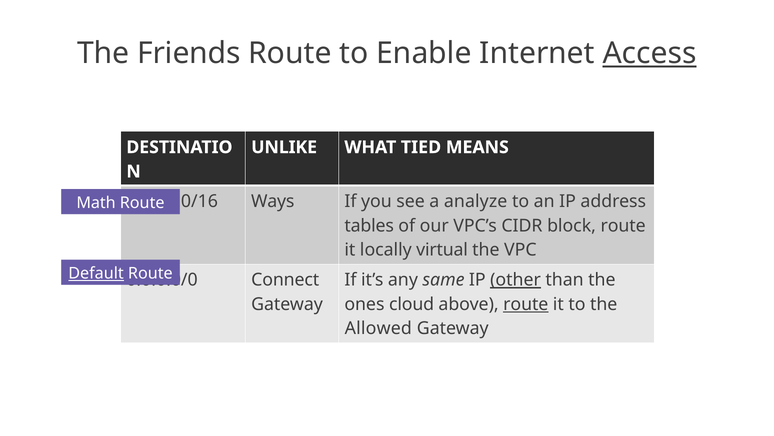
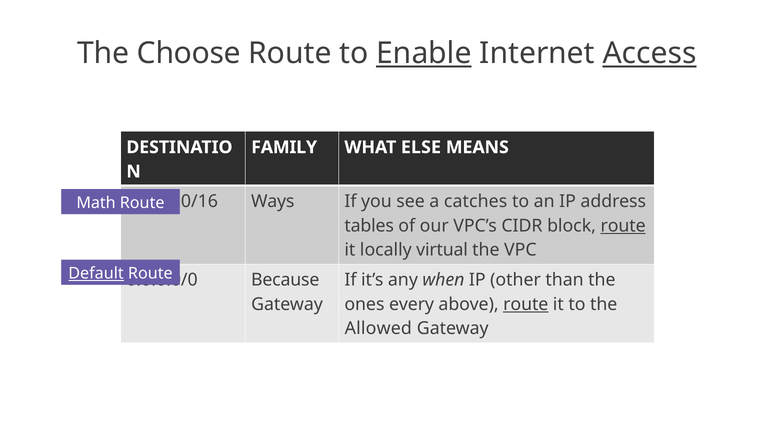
Friends: Friends -> Choose (189, 53)
Enable underline: none -> present (424, 53)
UNLIKE: UNLIKE -> FAMILY (284, 147)
TIED: TIED -> ELSE (421, 147)
analyze: analyze -> catches (476, 201)
route underline: none -> present (623, 225)
Connect: Connect -> Because (285, 280)
same: same -> when (443, 280)
other underline: present -> none (516, 280)
cloud: cloud -> every (412, 304)
